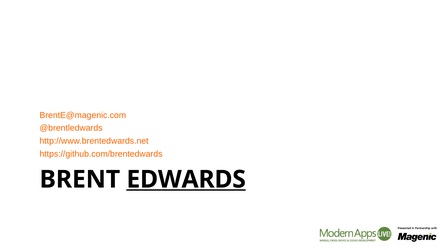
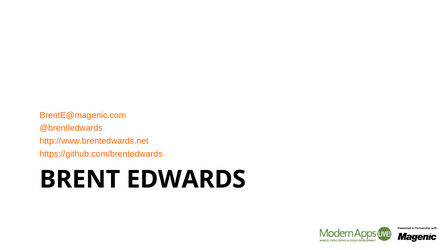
EDWARDS underline: present -> none (186, 179)
